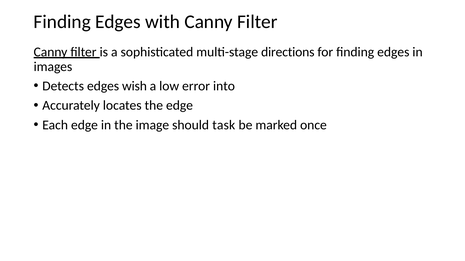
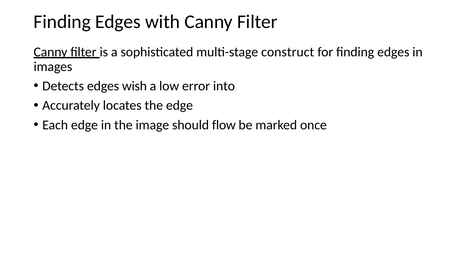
directions: directions -> construct (288, 52)
task: task -> flow (224, 125)
